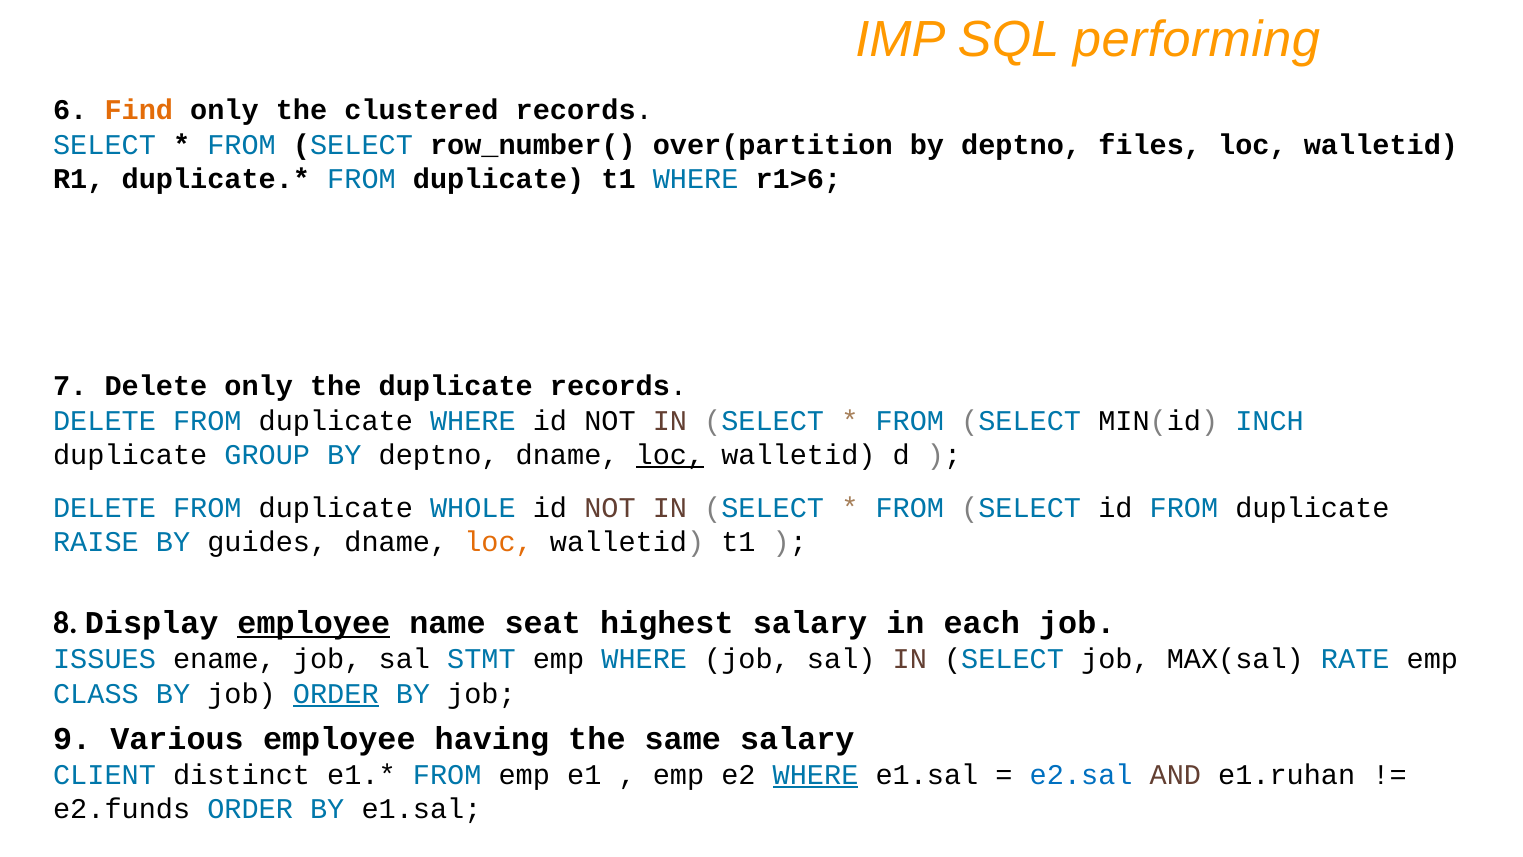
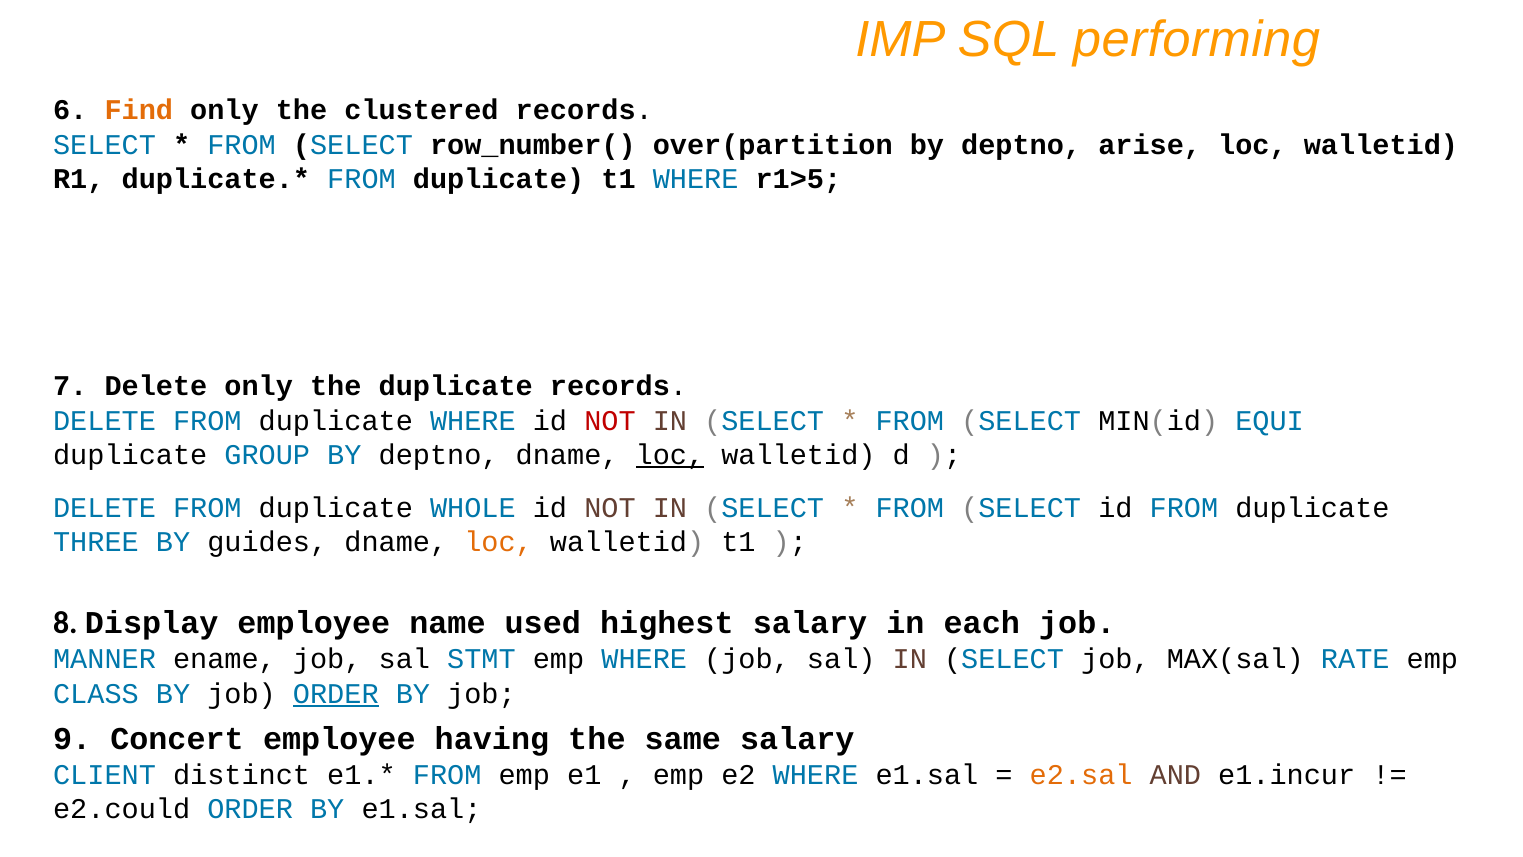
files: files -> arise (1150, 145)
r1>6: r1>6 -> r1>5 (798, 179)
NOT colour: black -> red (610, 420)
INCH: INCH -> EQUI (1270, 420)
RAISE: RAISE -> THREE (96, 542)
employee underline: present -> none (314, 623)
seat: seat -> used (543, 623)
ISSUES: ISSUES -> MANNER (105, 659)
Various: Various -> Concert (177, 738)
WHERE underline: present -> none (816, 774)
e2.sal colour: blue -> orange (1081, 774)
e1.ruhan: e1.ruhan -> e1.incur (1287, 774)
e2.funds: e2.funds -> e2.could (122, 809)
